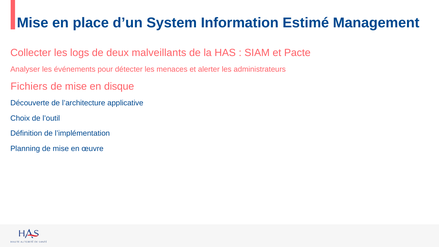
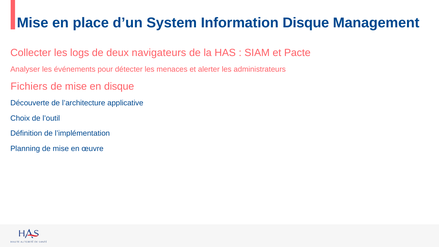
Information Estimé: Estimé -> Disque (306, 23)
malveillants: malveillants -> navigateurs (159, 53)
